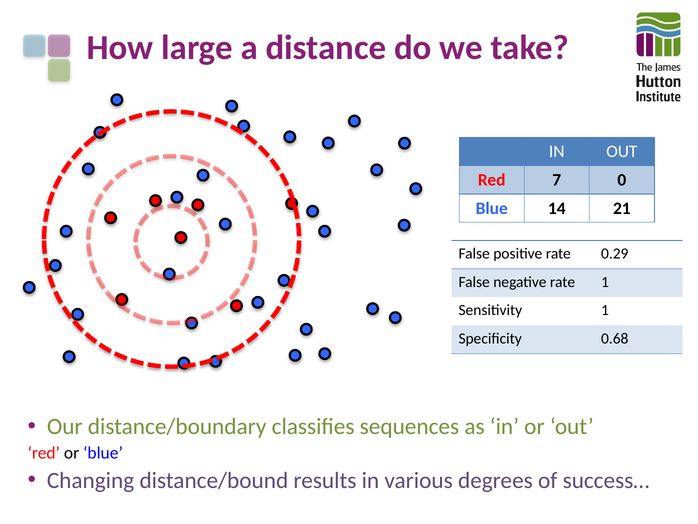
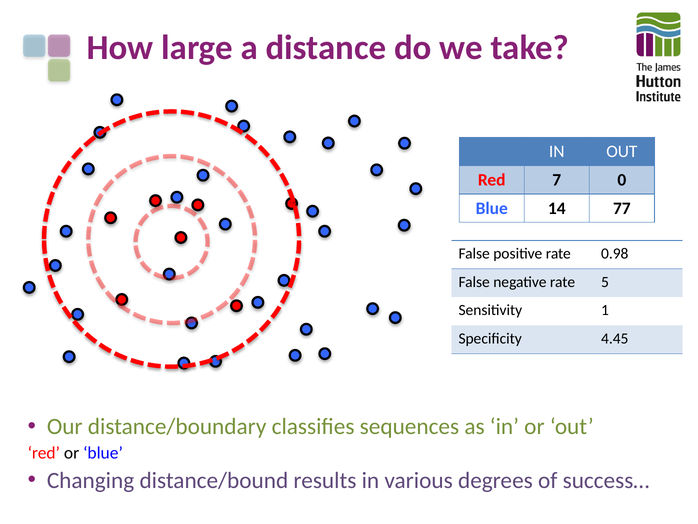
21: 21 -> 77 (622, 208)
0.29: 0.29 -> 0.98 (615, 253)
rate 1: 1 -> 5 (605, 282)
0.68: 0.68 -> 4.45 (615, 338)
